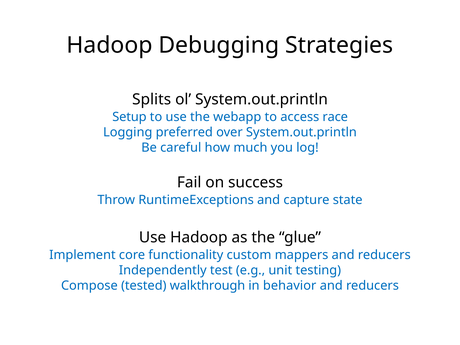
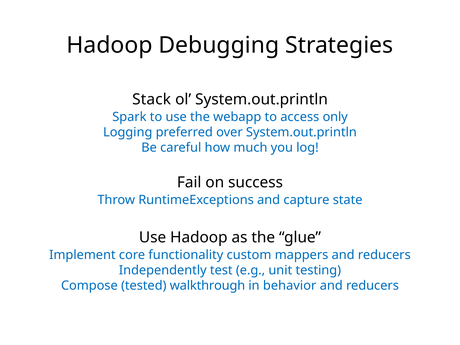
Splits: Splits -> Stack (152, 99)
Setup: Setup -> Spark (129, 117)
race: race -> only (335, 117)
